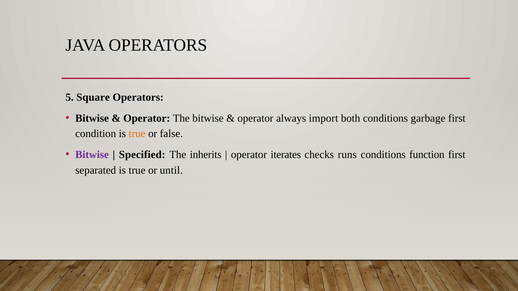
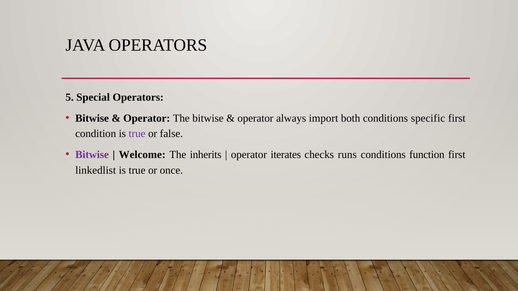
Square: Square -> Special (93, 97)
garbage: garbage -> specific (428, 118)
true colour: orange -> purple (137, 134)
Specified: Specified -> Welcome (142, 155)
separated: separated -> linkedlist (96, 170)
until: until -> once (171, 170)
